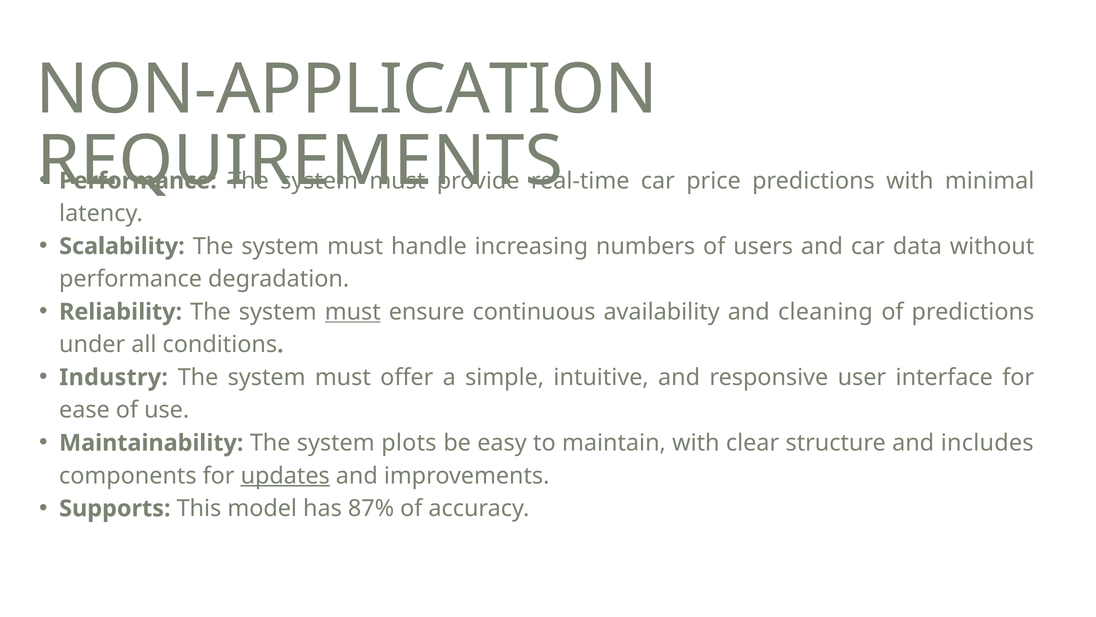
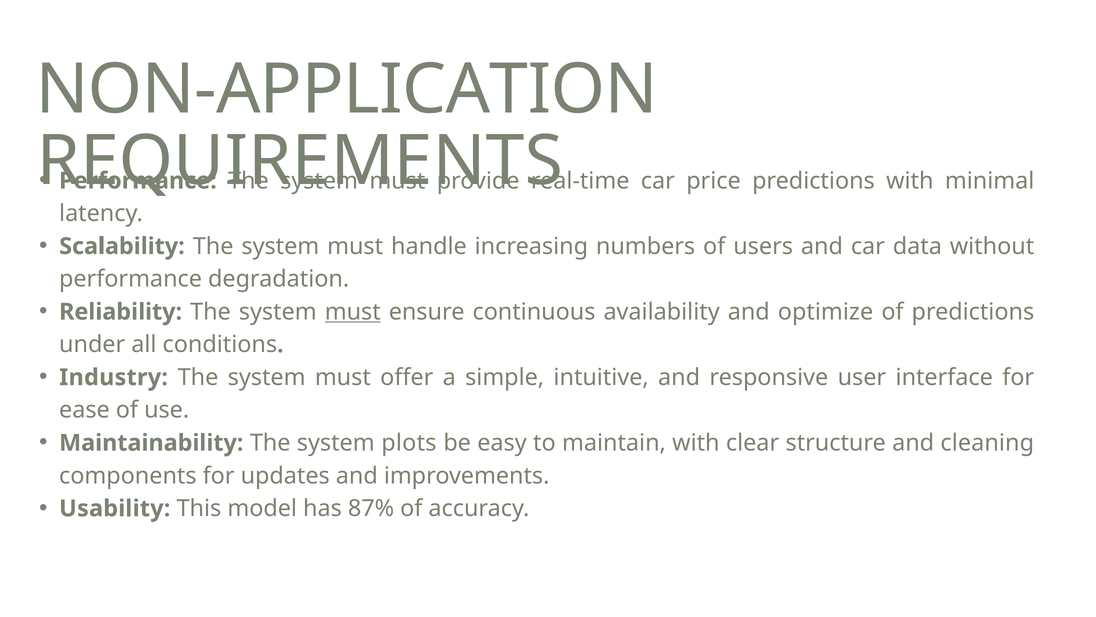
cleaning: cleaning -> optimize (826, 312)
includes: includes -> cleaning (987, 443)
updates underline: present -> none (285, 475)
Supports: Supports -> Usability (115, 508)
